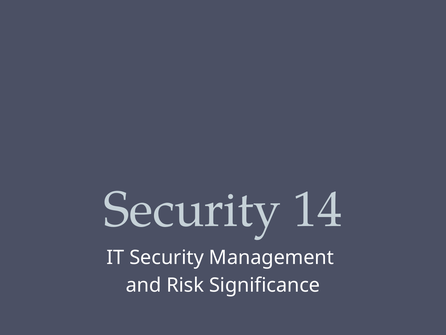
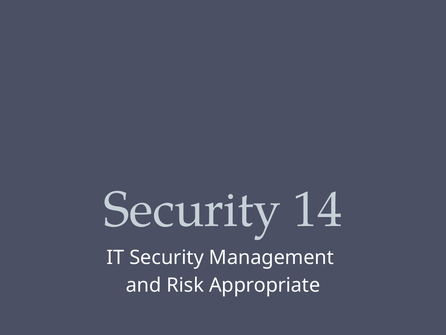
Significance: Significance -> Appropriate (265, 285)
